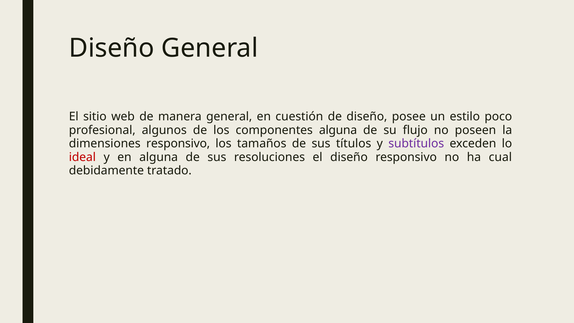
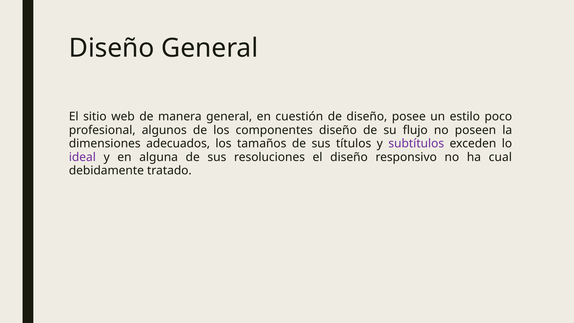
componentes alguna: alguna -> diseño (338, 130)
dimensiones responsivo: responsivo -> adecuados (178, 144)
ideal colour: red -> purple (82, 157)
